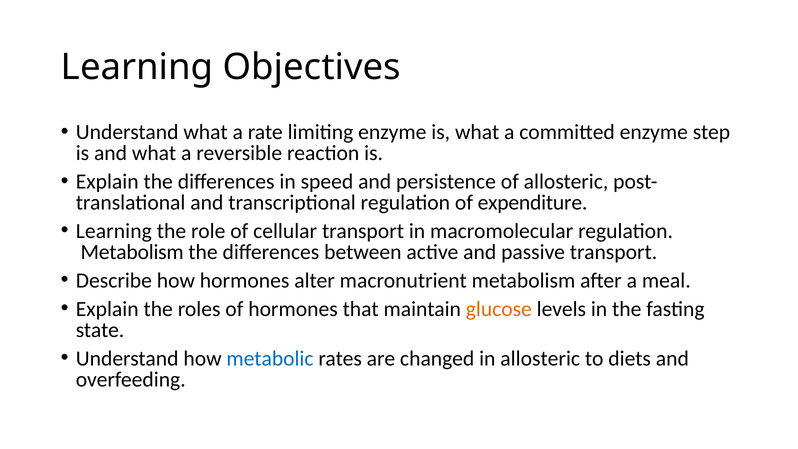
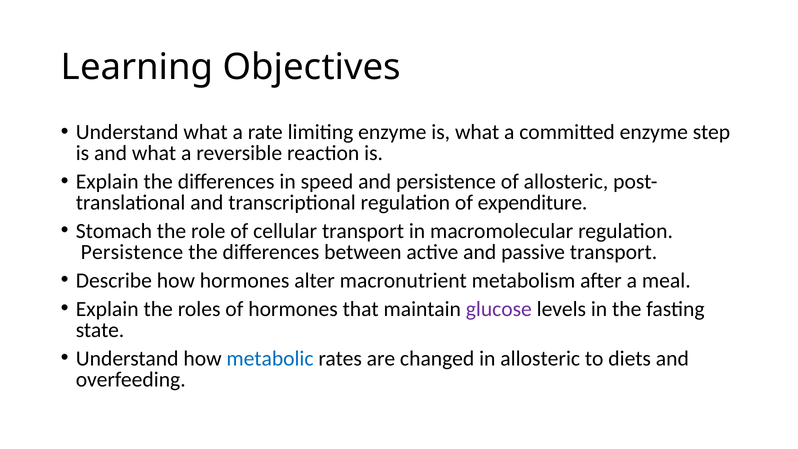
Learning: Learning -> Stomach (114, 231)
Metabolism: Metabolism -> Persistence (132, 252)
glucose colour: orange -> purple (499, 309)
